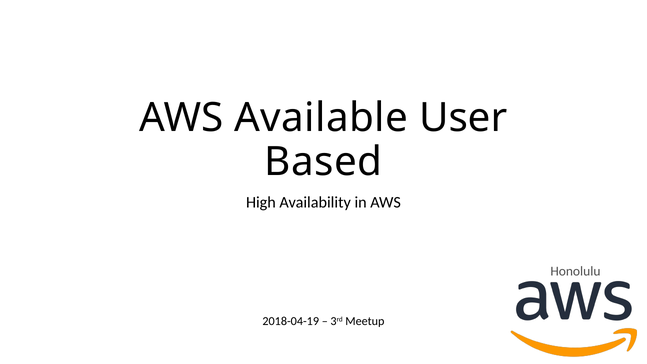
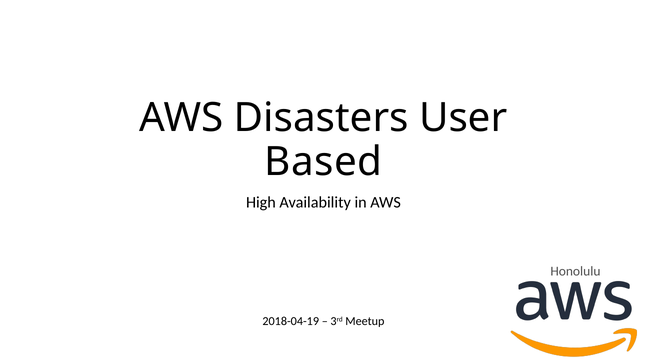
Available: Available -> Disasters (321, 118)
